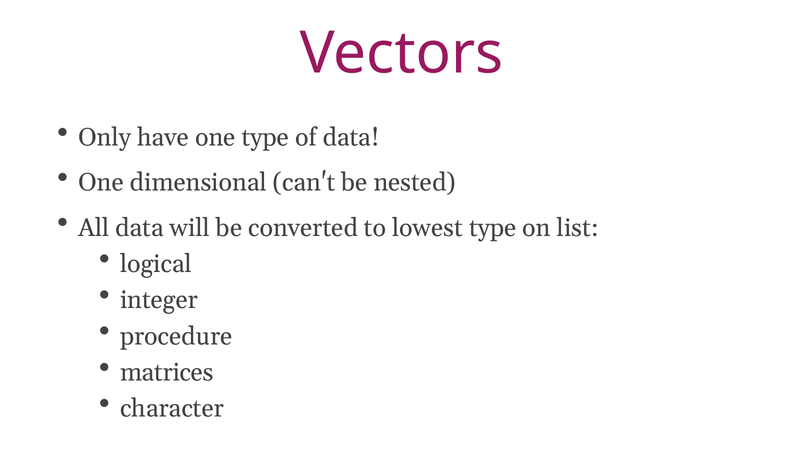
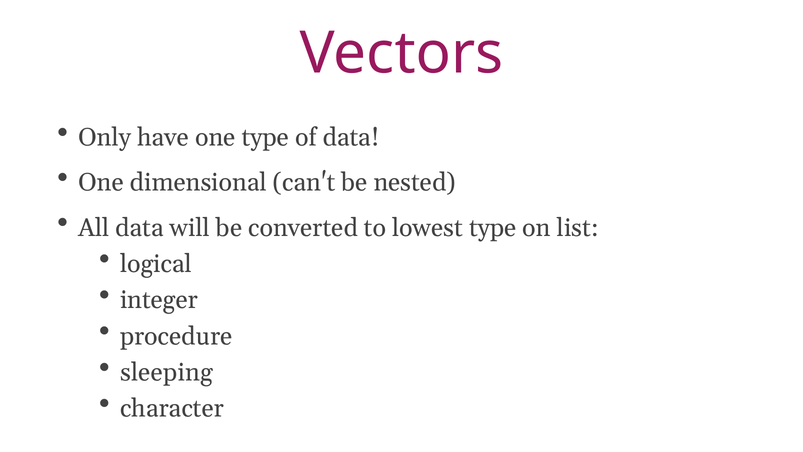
matrices: matrices -> sleeping (167, 372)
